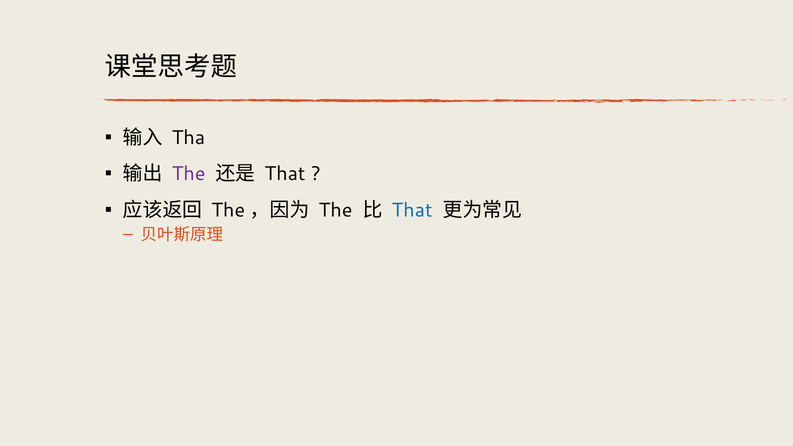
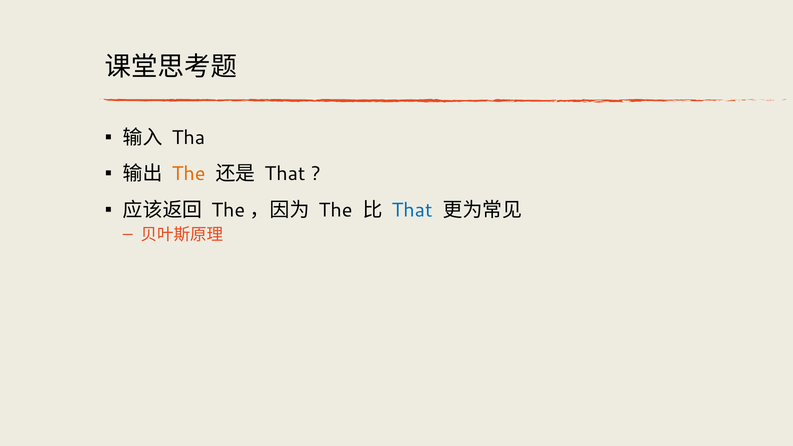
The colour: purple -> orange (189, 174)
